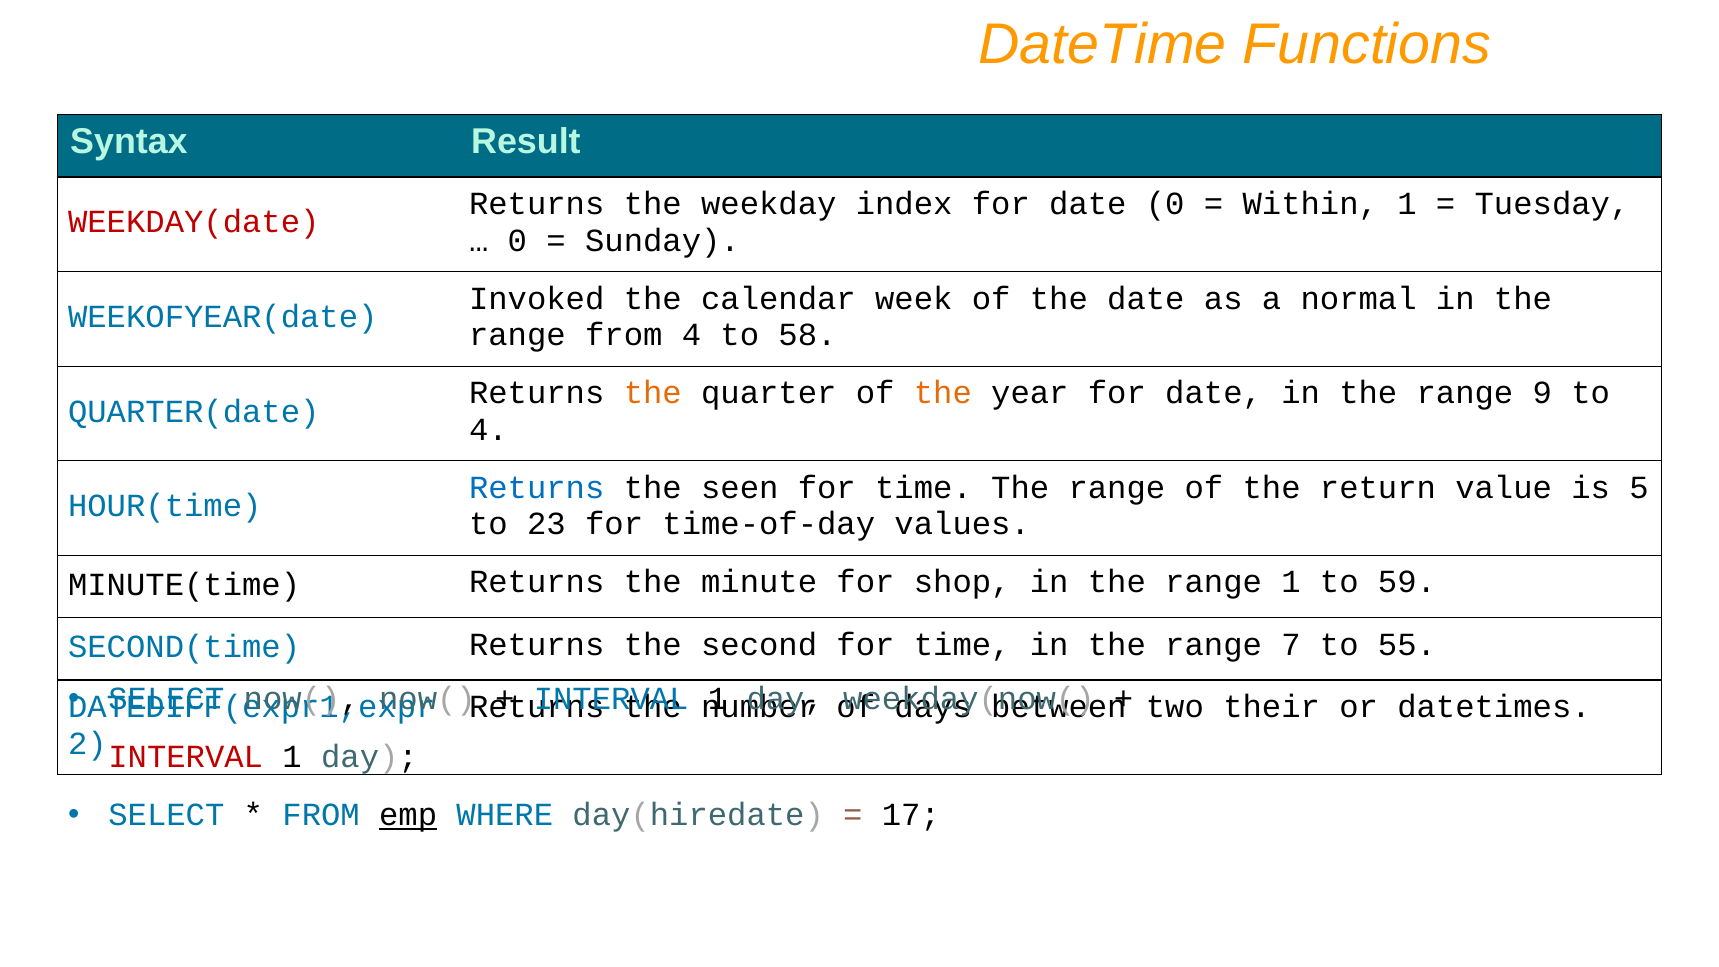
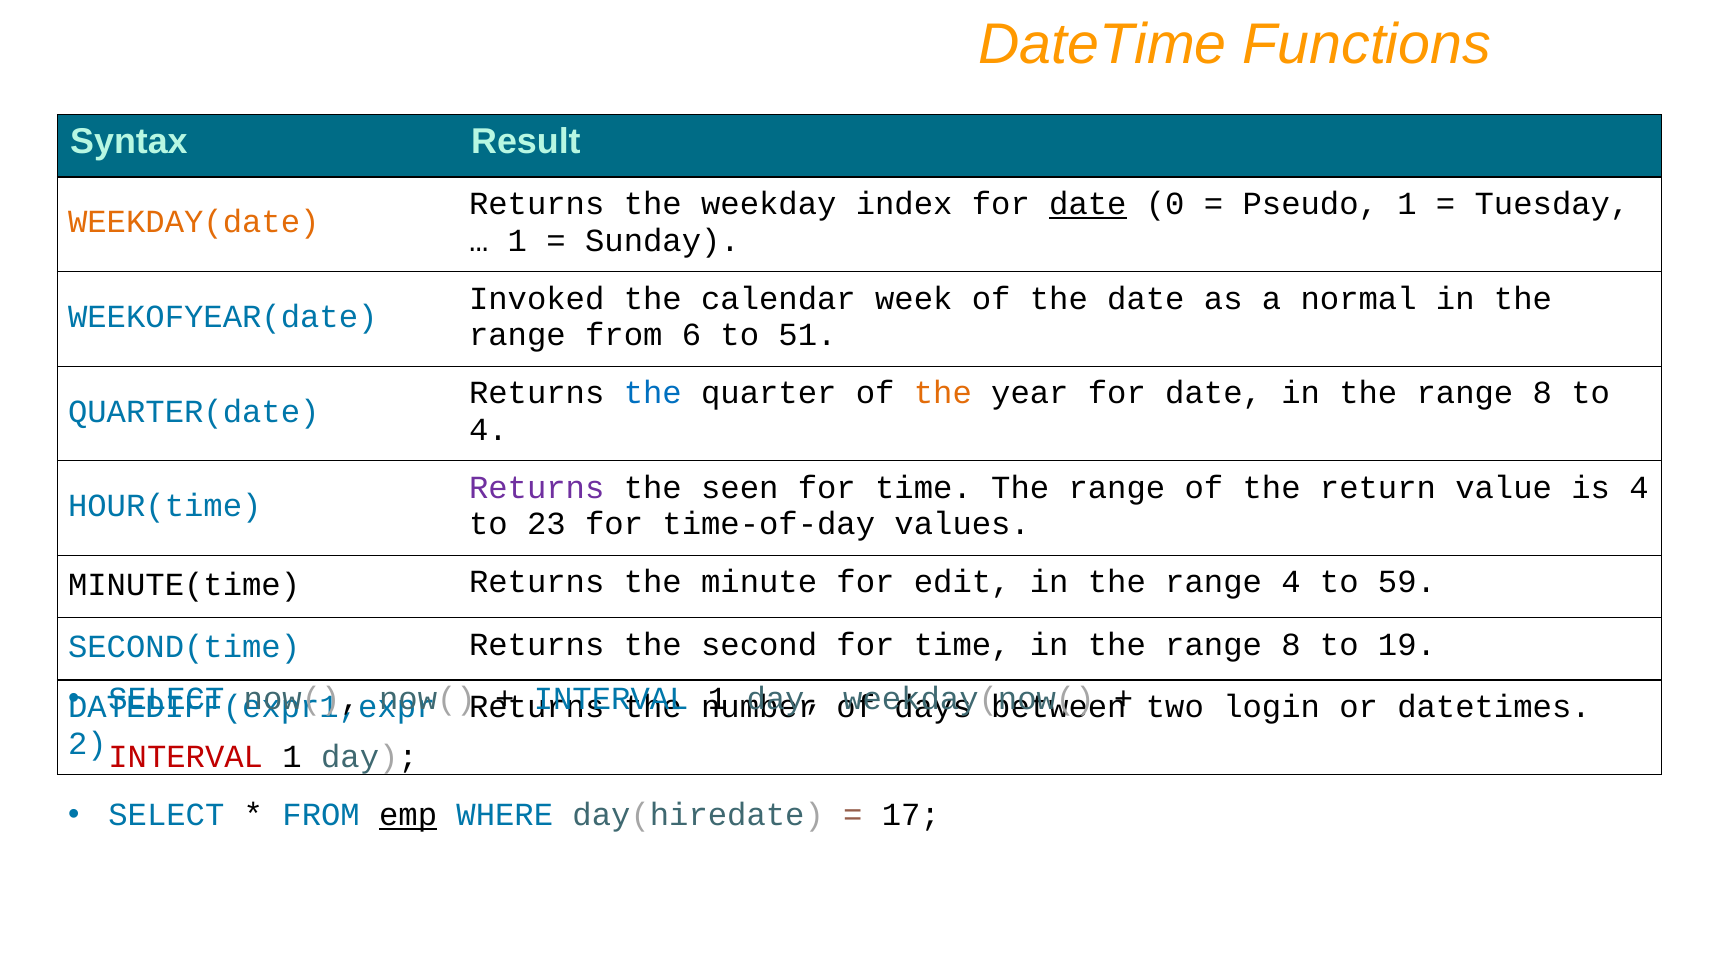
date underline: none -> present (1088, 204)
Within: Within -> Pseudo (1310, 204)
WEEKDAY(date colour: red -> orange (194, 222)
0: 0 -> 1 (517, 241)
from 4: 4 -> 6 (691, 335)
58: 58 -> 51 (807, 335)
the colour: orange -> blue (653, 393)
9: 9 -> 8 (1542, 393)
Returns colour: blue -> purple (537, 488)
is 5: 5 -> 4 (1639, 488)
shop: shop -> edit (962, 582)
range 1: 1 -> 4 (1291, 582)
7: 7 -> 8 (1291, 645)
55: 55 -> 19 (1407, 645)
their: their -> login (1272, 707)
